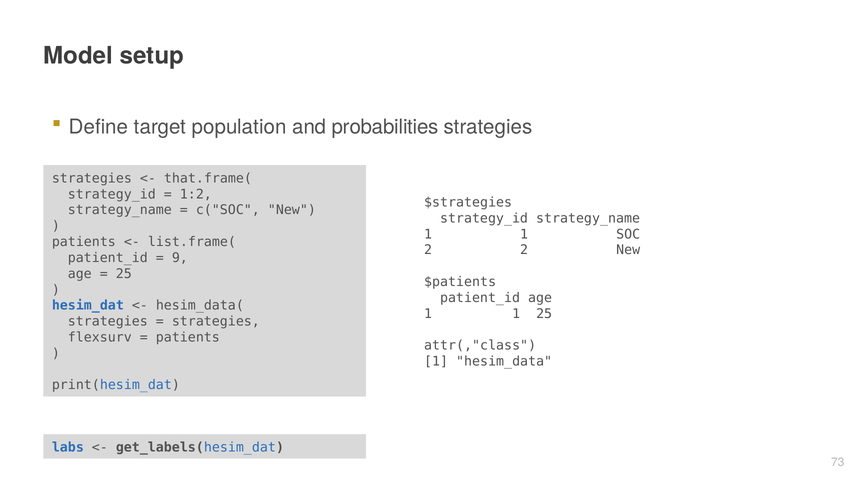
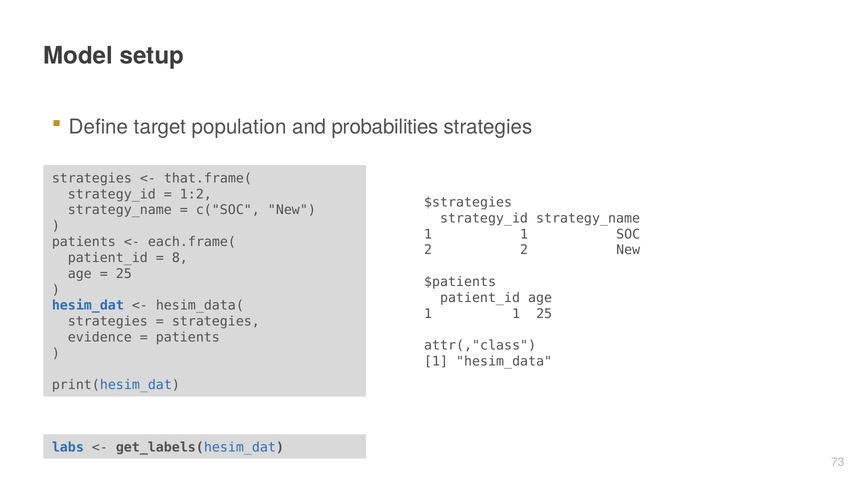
list.frame(: list.frame( -> each.frame( (192, 242)
9: 9 -> 8 (180, 258)
flexsurv: flexsurv -> evidence (100, 338)
